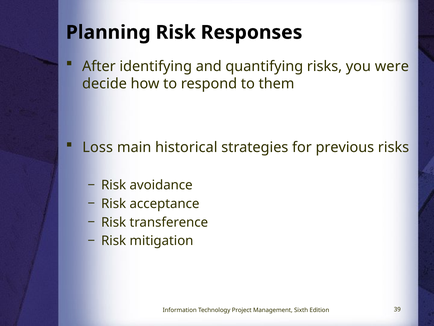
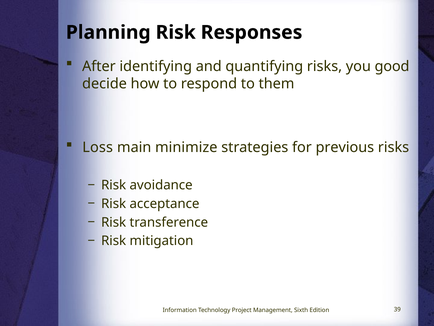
were: were -> good (392, 66)
historical: historical -> minimize (186, 147)
